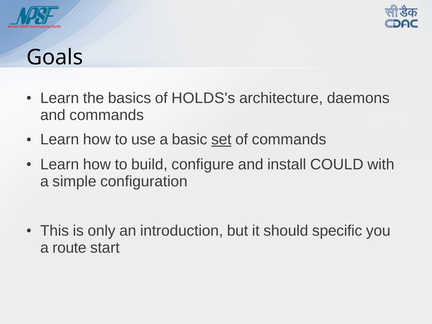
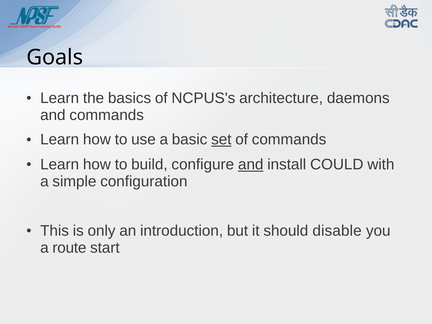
HOLDS's: HOLDS's -> NCPUS's (203, 98)
and underline: none -> present (251, 165)
specific: specific -> disable (337, 231)
